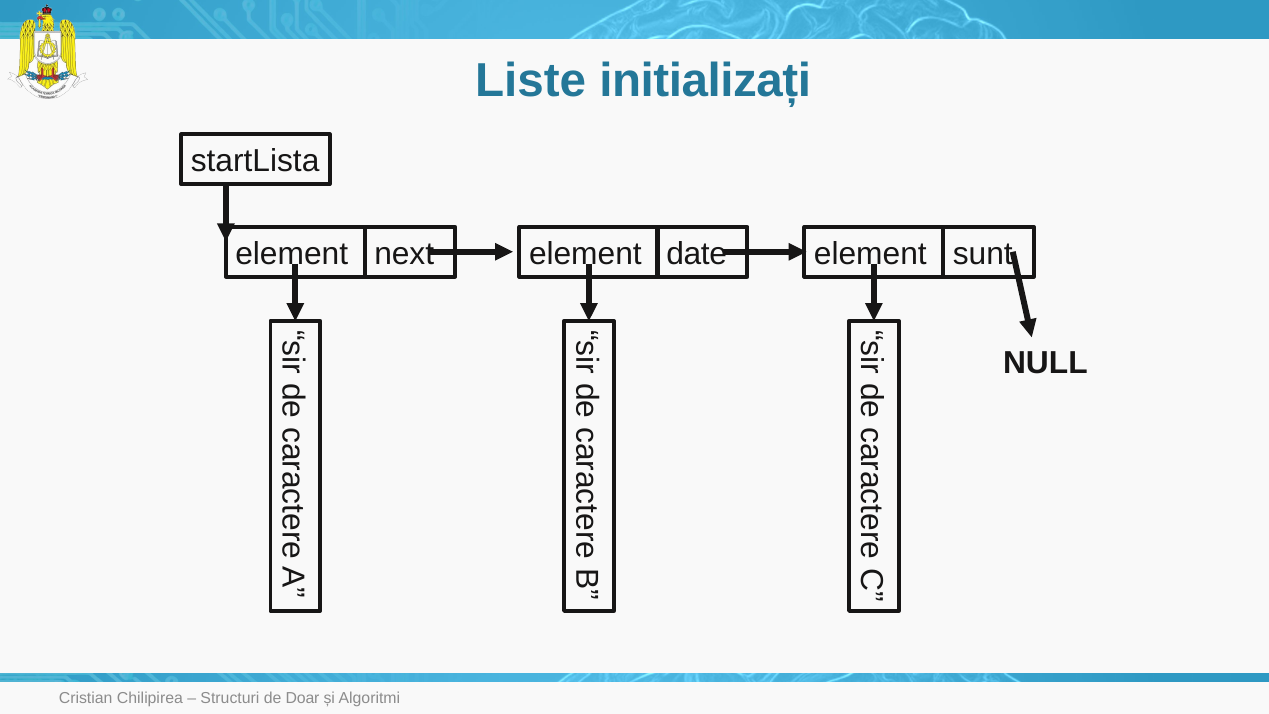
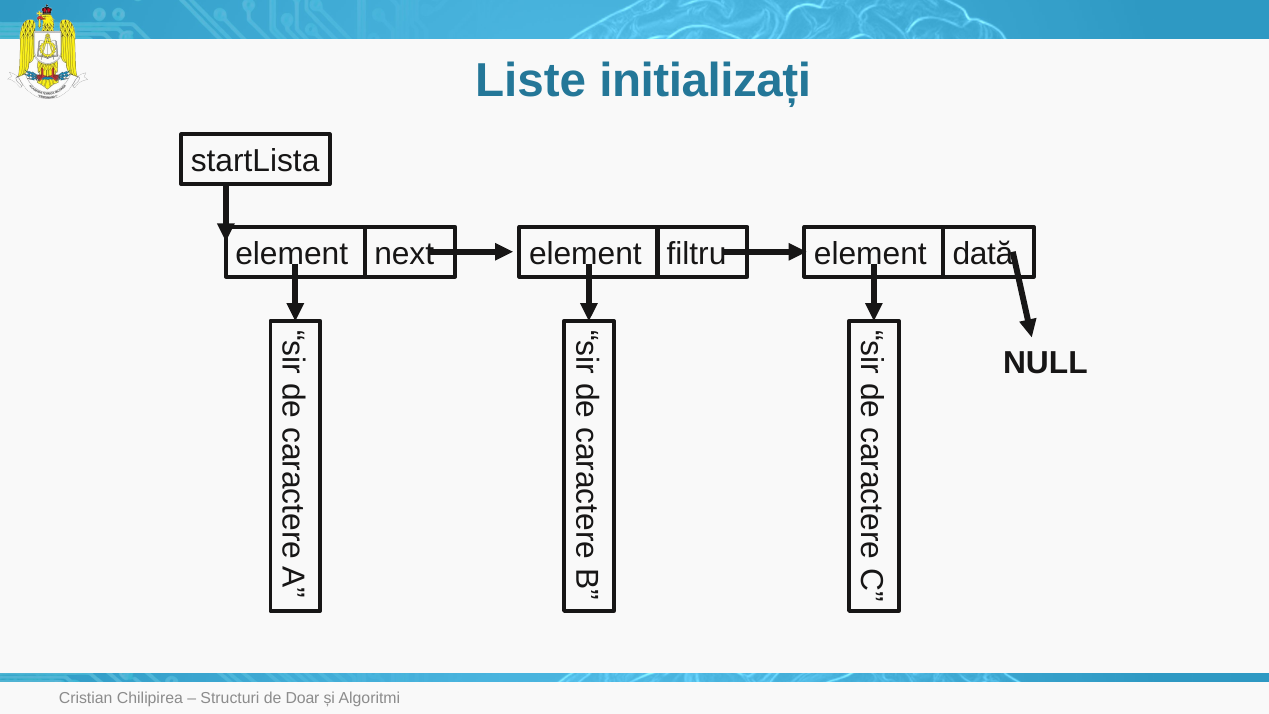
date: date -> filtru (696, 254)
sunt: sunt -> dată (983, 254)
